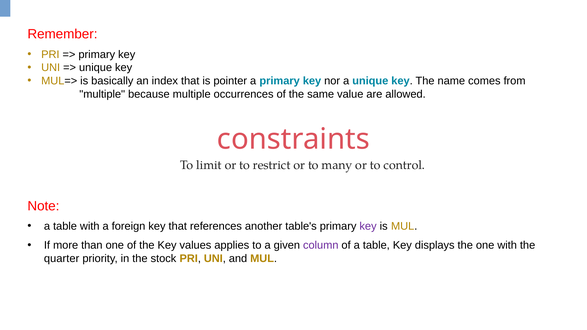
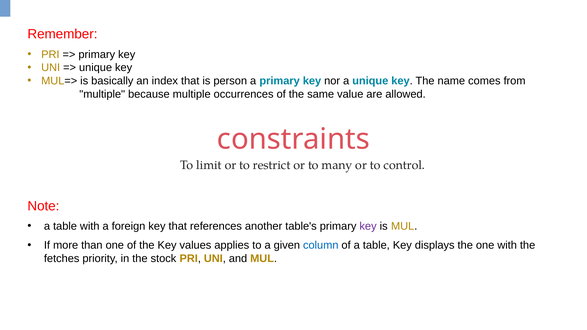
pointer: pointer -> person (230, 81)
column colour: purple -> blue (321, 245)
quarter: quarter -> fetches (62, 259)
